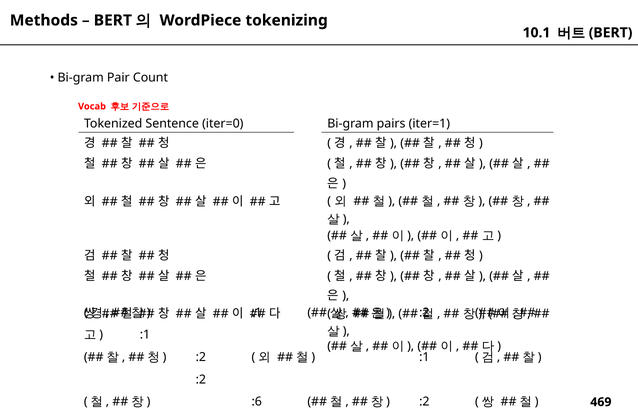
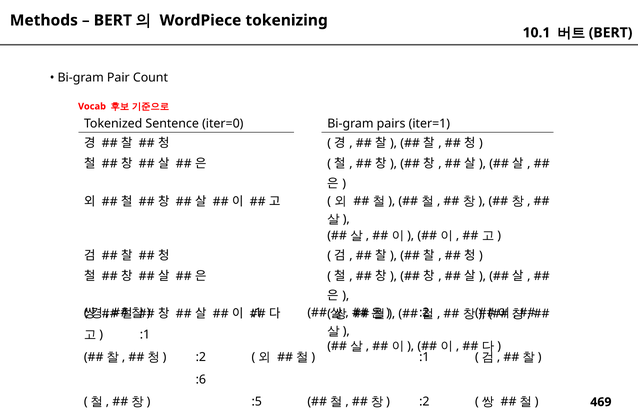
:2: :2 -> :6 (201, 380)
:6: :6 -> :5 (257, 402)
